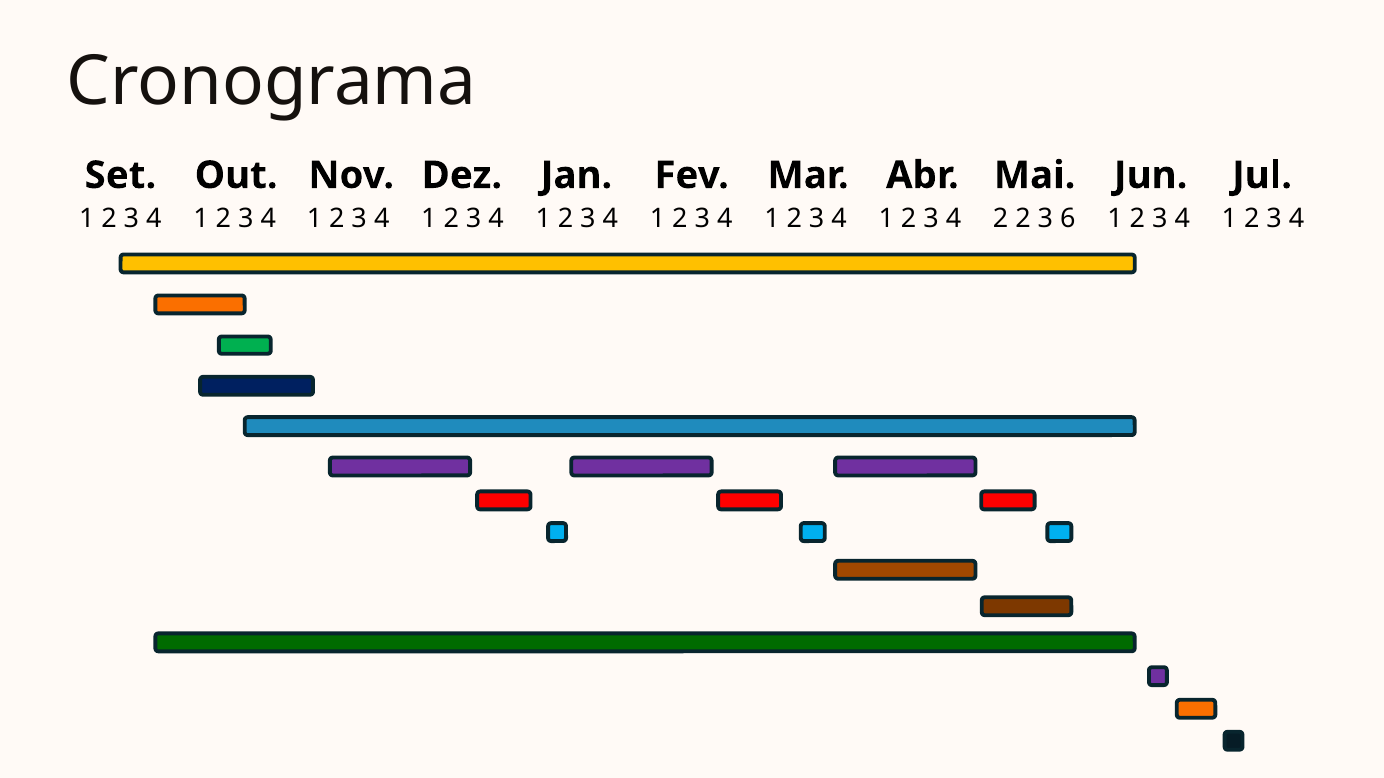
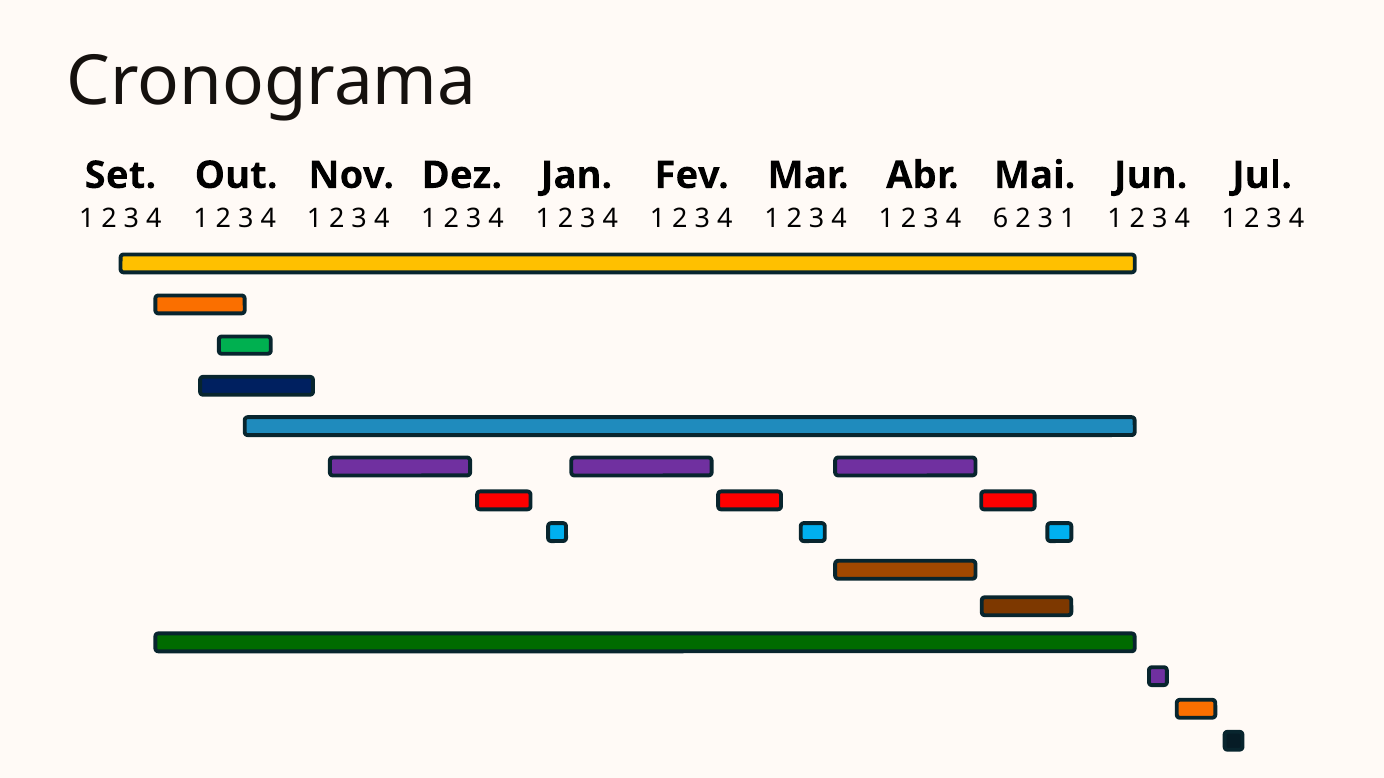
4 2: 2 -> 6 (1001, 219)
3 6: 6 -> 1 (1068, 219)
